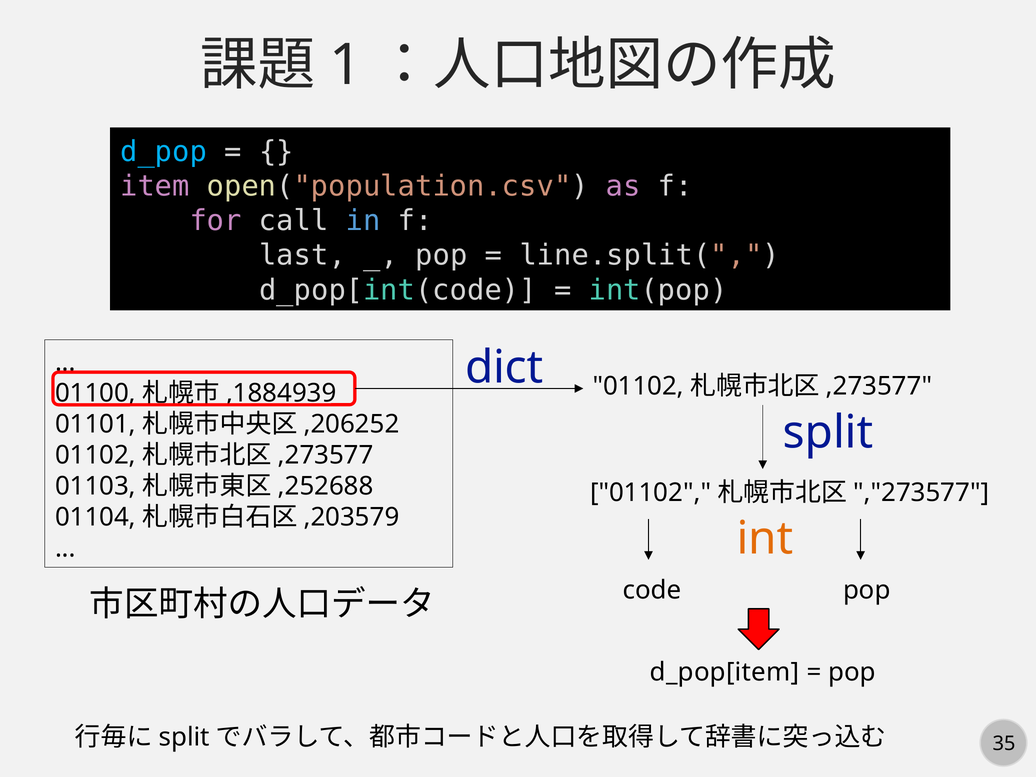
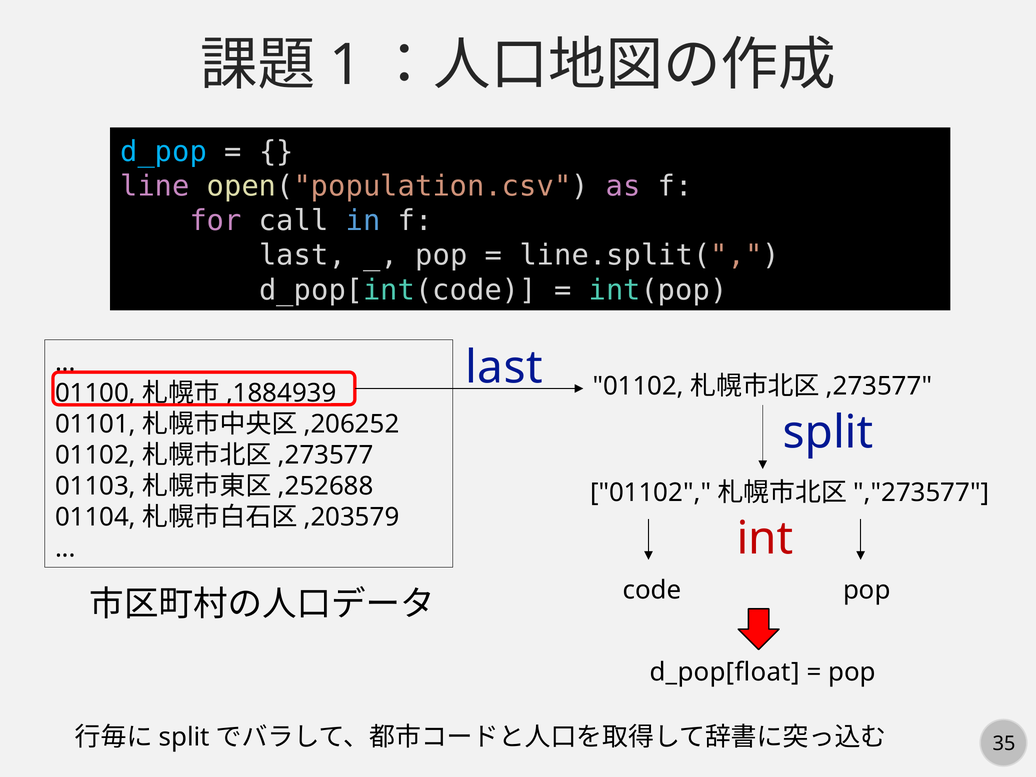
item: item -> line (155, 186)
dict: dict -> last (504, 367)
int colour: orange -> red (765, 539)
d_pop[item: d_pop[item -> d_pop[float (725, 672)
